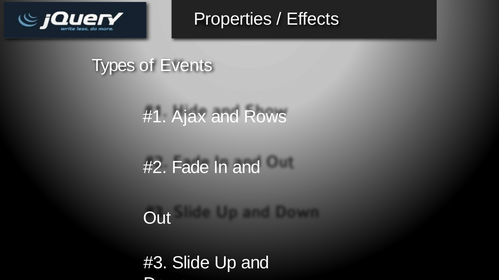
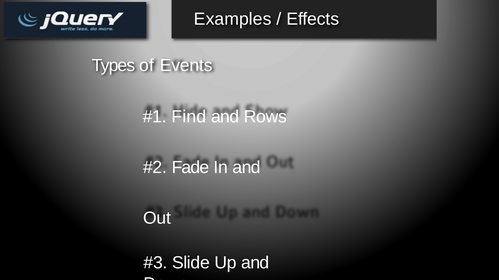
Properties: Properties -> Examples (233, 19)
Ajax: Ajax -> Find (189, 117)
